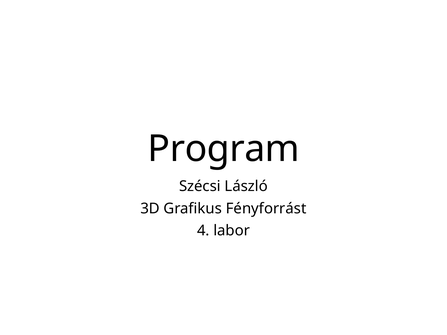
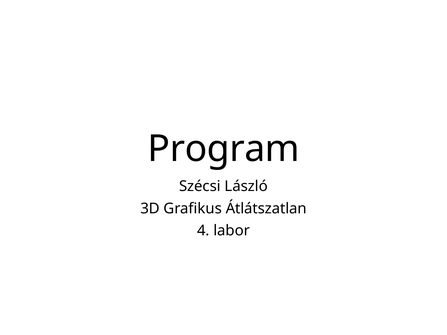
Fényforrást: Fényforrást -> Átlátszatlan (266, 209)
